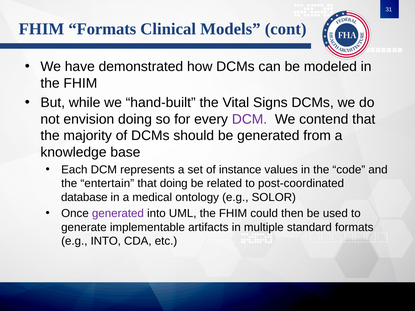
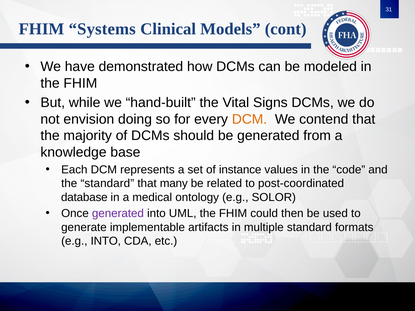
FHIM Formats: Formats -> Systems (102, 29)
DCM colour: purple -> orange (250, 119)
the entertain: entertain -> standard (107, 184)
that doing: doing -> many (174, 184)
